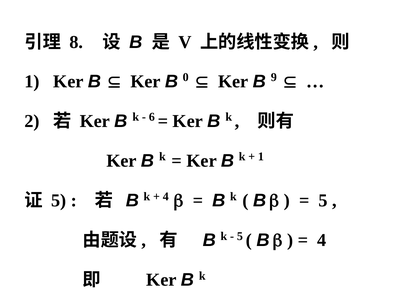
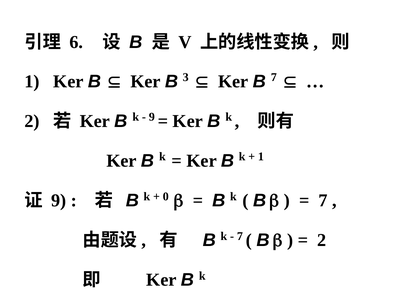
8: 8 -> 6 (76, 42)
0: 0 -> 3 (186, 77)
B 9: 9 -> 7 (274, 77)
6: 6 -> 9 (152, 117)
5: 5 -> 9 (59, 200)
4: 4 -> 0 (166, 196)
5: 5 -> 7 (323, 200)
5: 5 -> 7 (240, 236)
4: 4 -> 2 (322, 240)
